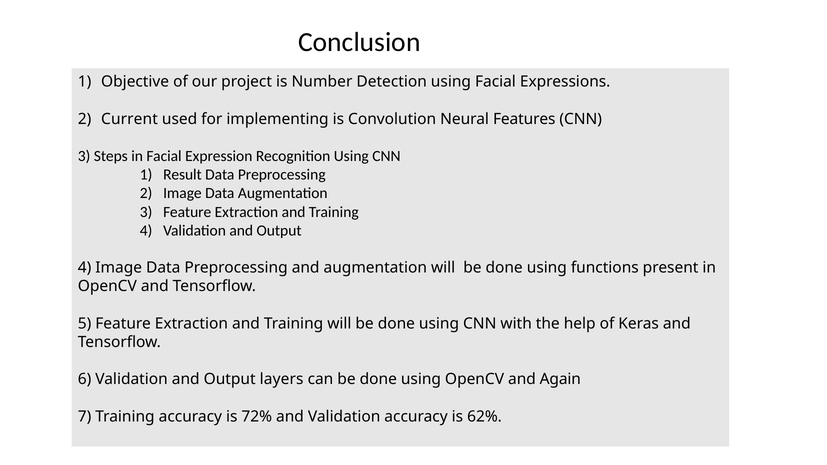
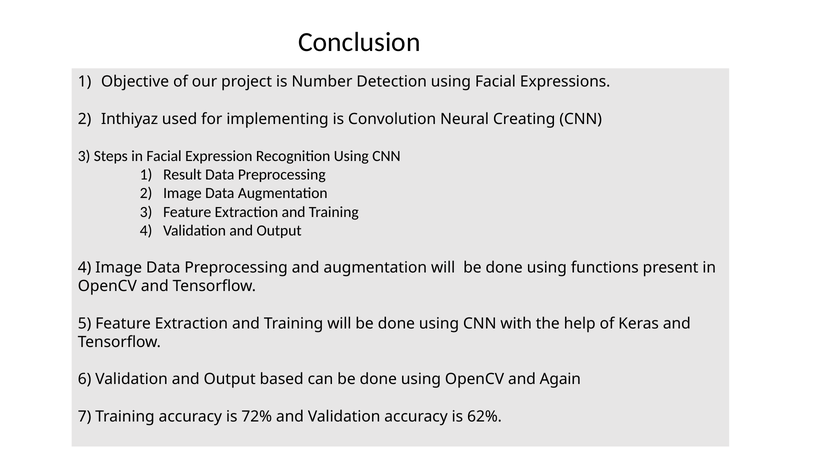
Current: Current -> Inthiyaz (130, 119)
Features: Features -> Creating (524, 119)
layers: layers -> based (282, 380)
